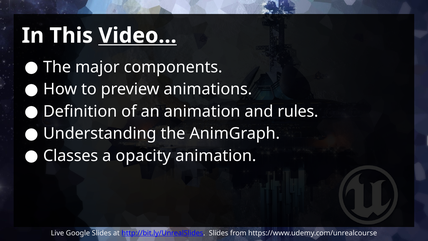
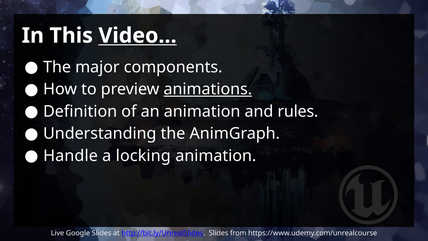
animations underline: none -> present (208, 89)
Classes: Classes -> Handle (71, 156)
opacity: opacity -> locking (143, 156)
